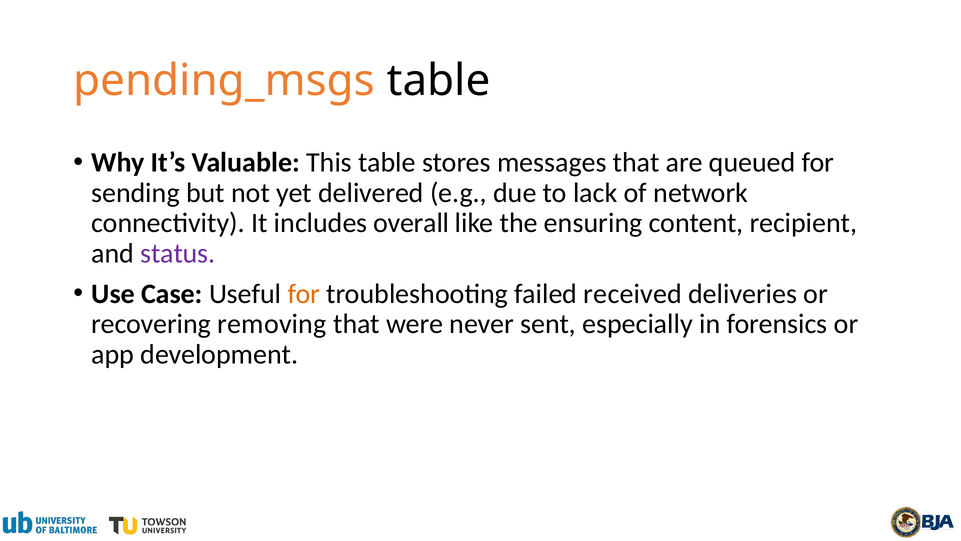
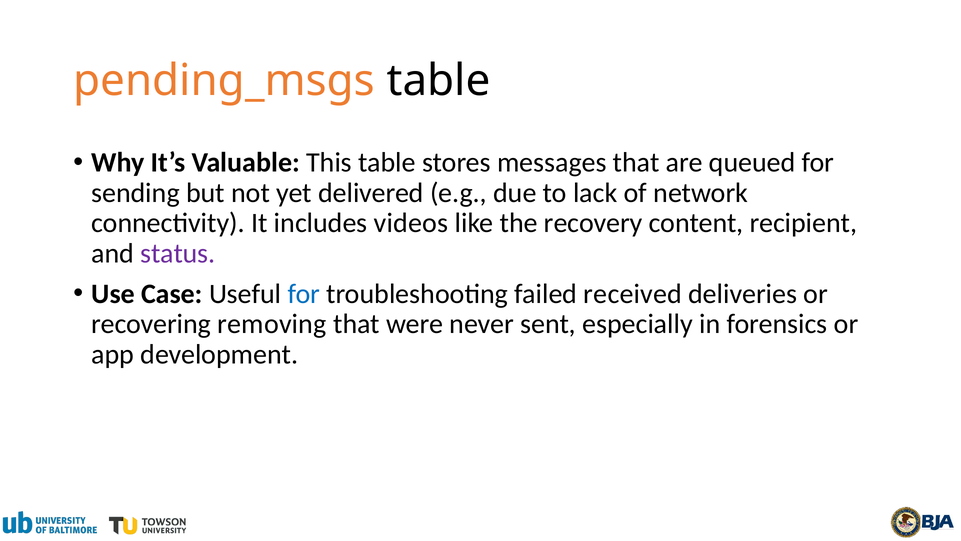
overall: overall -> videos (411, 223)
ensuring: ensuring -> recovery (593, 223)
for colour: orange -> blue (304, 294)
